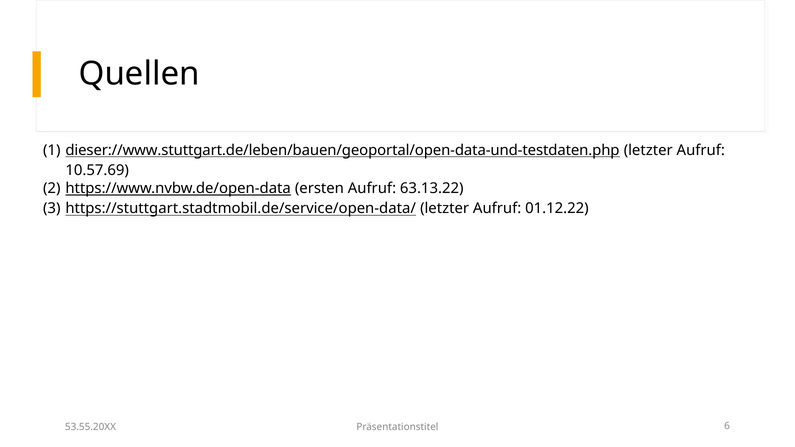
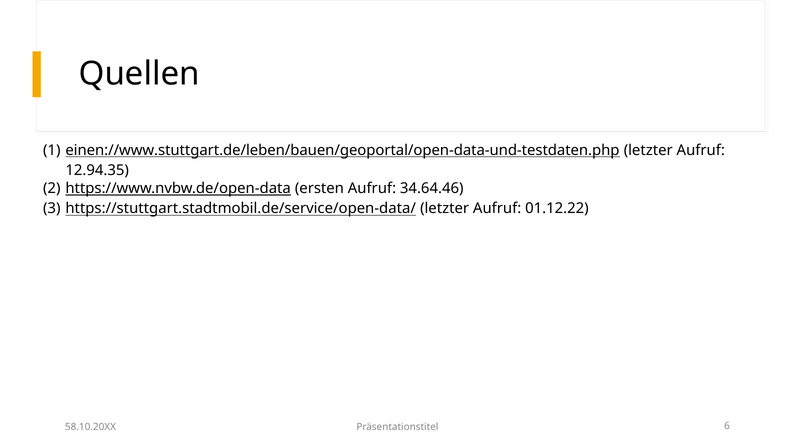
dieser://www.stuttgart.de/leben/bauen/geoportal/open-data-und-testdaten.php: dieser://www.stuttgart.de/leben/bauen/geoportal/open-data-und-testdaten.php -> einen://www.stuttgart.de/leben/bauen/geoportal/open-data-und-testdaten.php (342, 150)
10.57.69: 10.57.69 -> 12.94.35 (97, 170)
63.13.22: 63.13.22 -> 34.64.46 (432, 188)
53.55.20XX: 53.55.20XX -> 58.10.20XX (90, 427)
